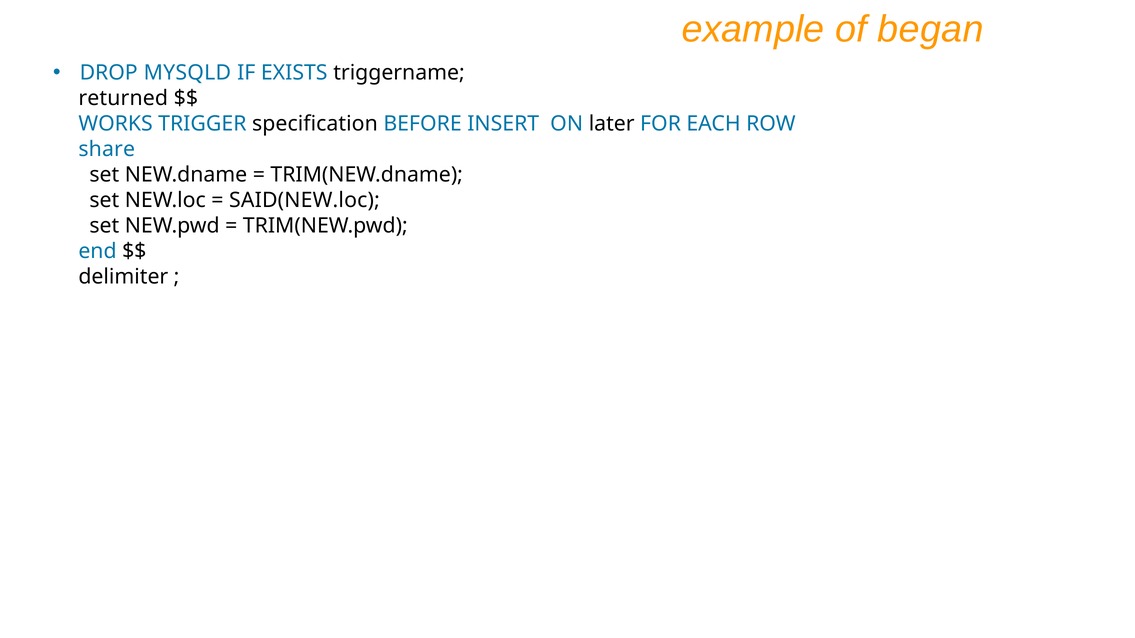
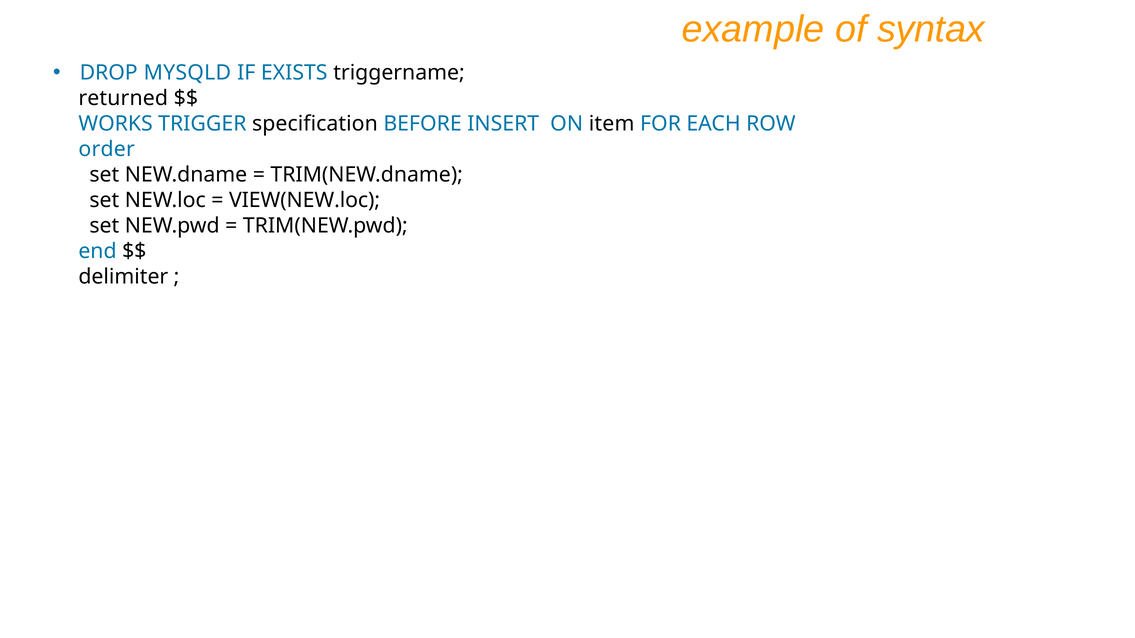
began: began -> syntax (931, 30)
later: later -> item (612, 124)
share: share -> order (107, 149)
SAID(NEW.loc: SAID(NEW.loc -> VIEW(NEW.loc (305, 201)
